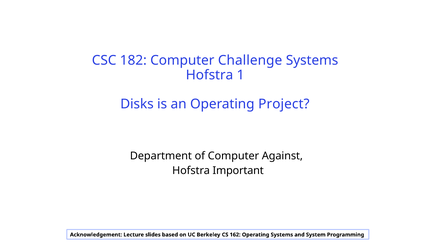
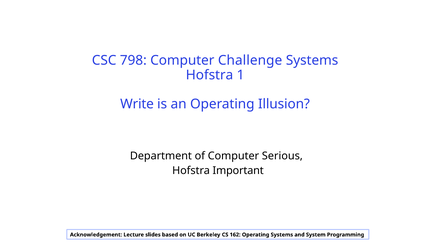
182: 182 -> 798 (133, 61)
Disks: Disks -> Write (137, 104)
Project: Project -> Illusion (284, 104)
Against: Against -> Serious (282, 156)
